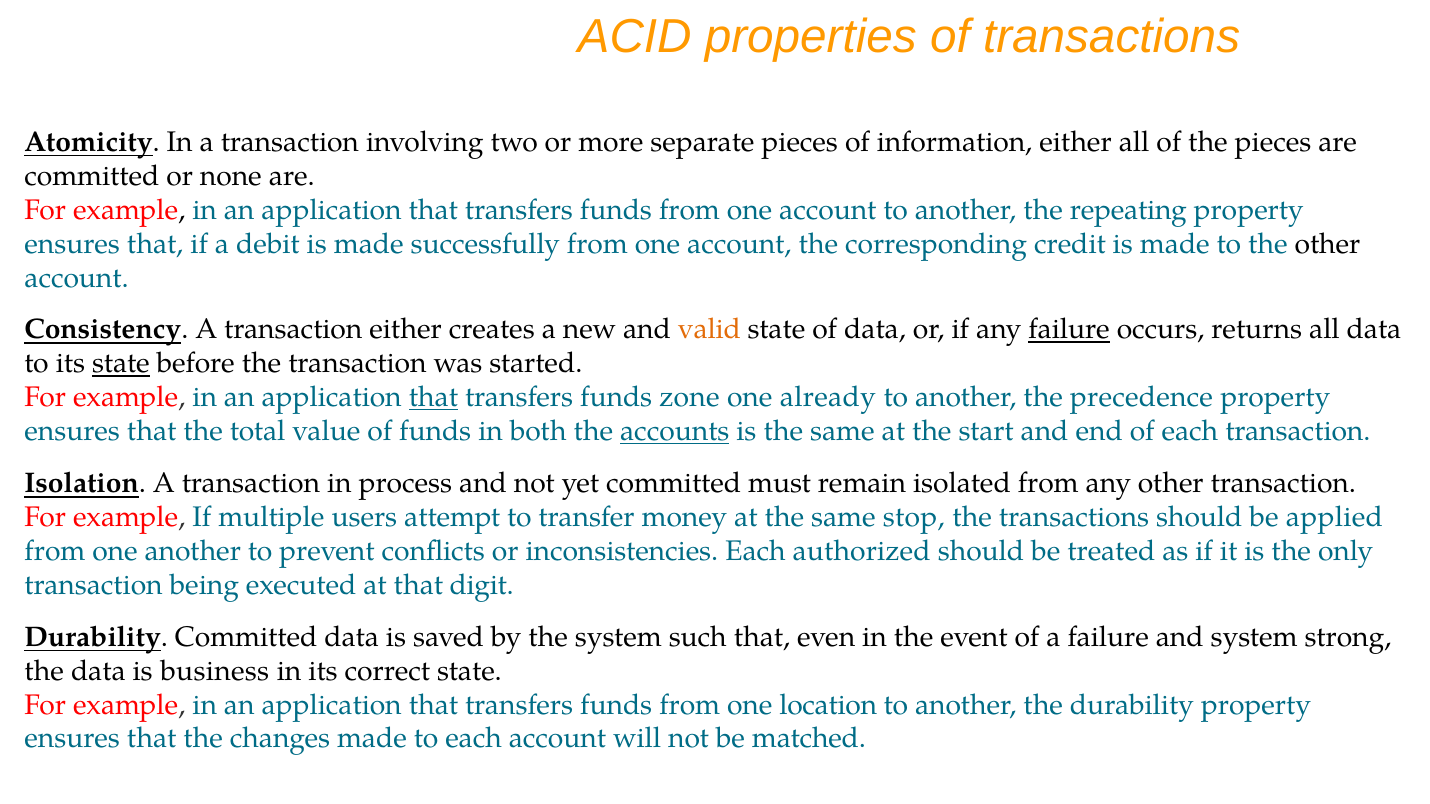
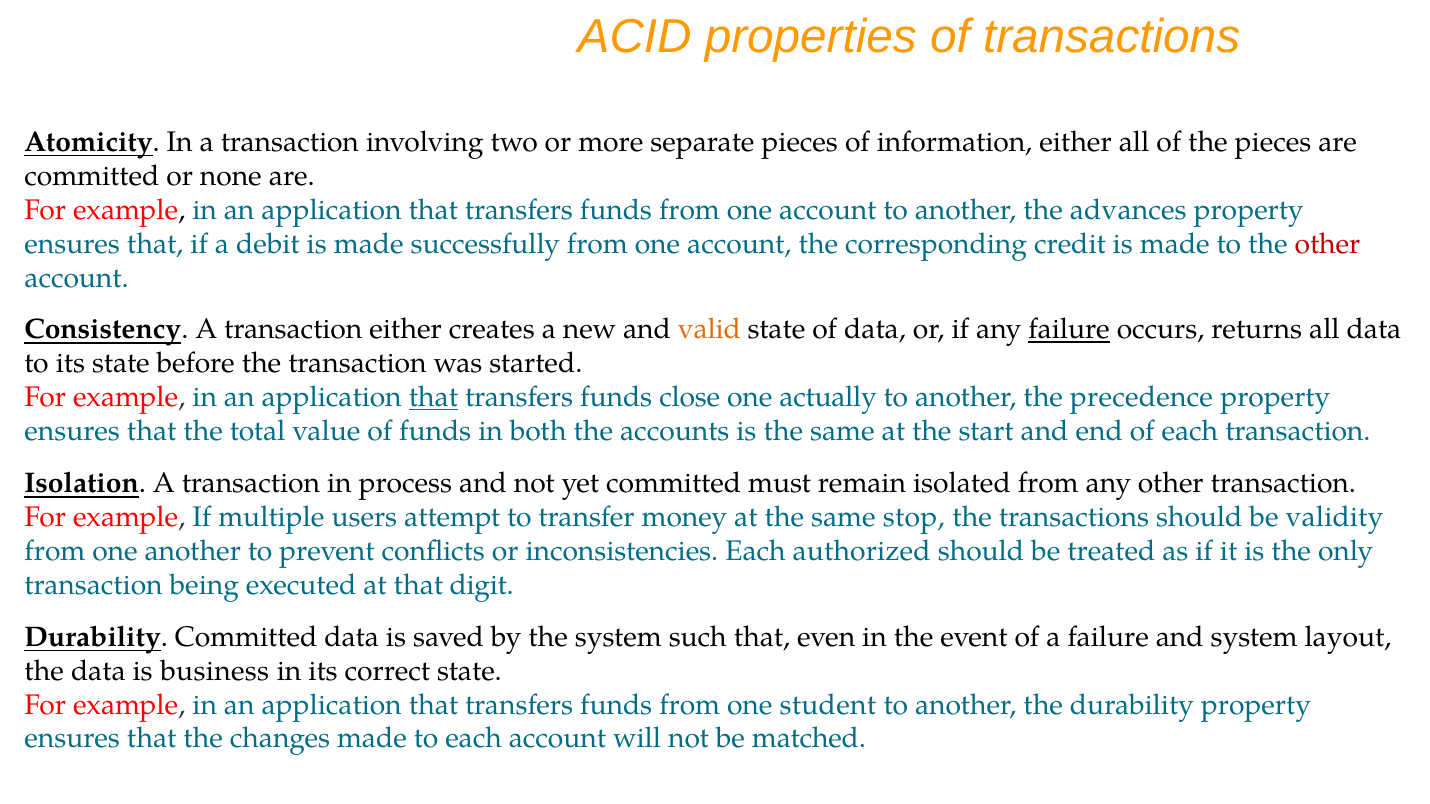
repeating: repeating -> advances (1128, 210)
other colour: black -> red (1327, 244)
state underline: present -> none (121, 364)
zone: zone -> close (690, 398)
already: already -> actually (828, 398)
accounts underline: present -> none (675, 432)
applied: applied -> validity (1334, 517)
strong: strong -> layout (1348, 637)
location: location -> student (828, 705)
